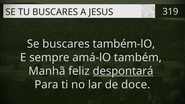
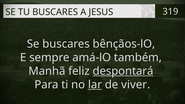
também-lO: também-lO -> bênçãos-lO (124, 44)
lar underline: none -> present (95, 85)
doce: doce -> viver (136, 85)
